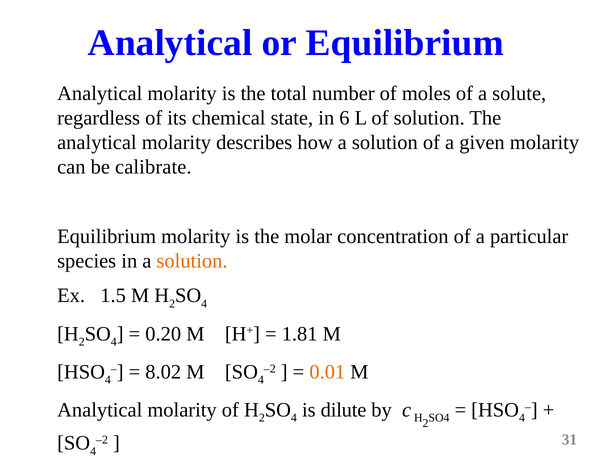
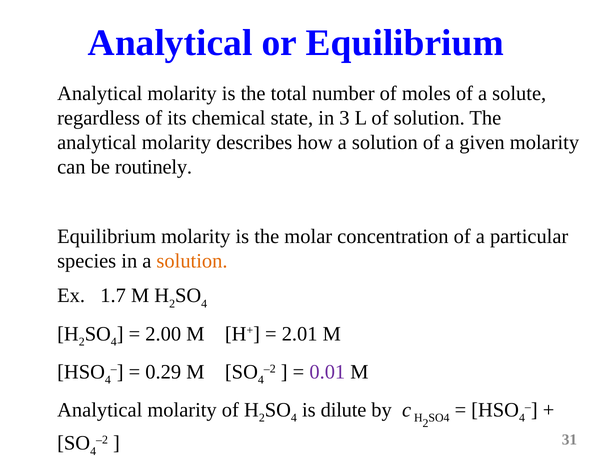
6: 6 -> 3 (344, 118)
calibrate: calibrate -> routinely (153, 167)
1.5: 1.5 -> 1.7 (113, 296)
0.20: 0.20 -> 2.00 (163, 334)
1.81: 1.81 -> 2.01 (300, 334)
8.02: 8.02 -> 0.29 (163, 372)
0.01 colour: orange -> purple (327, 372)
